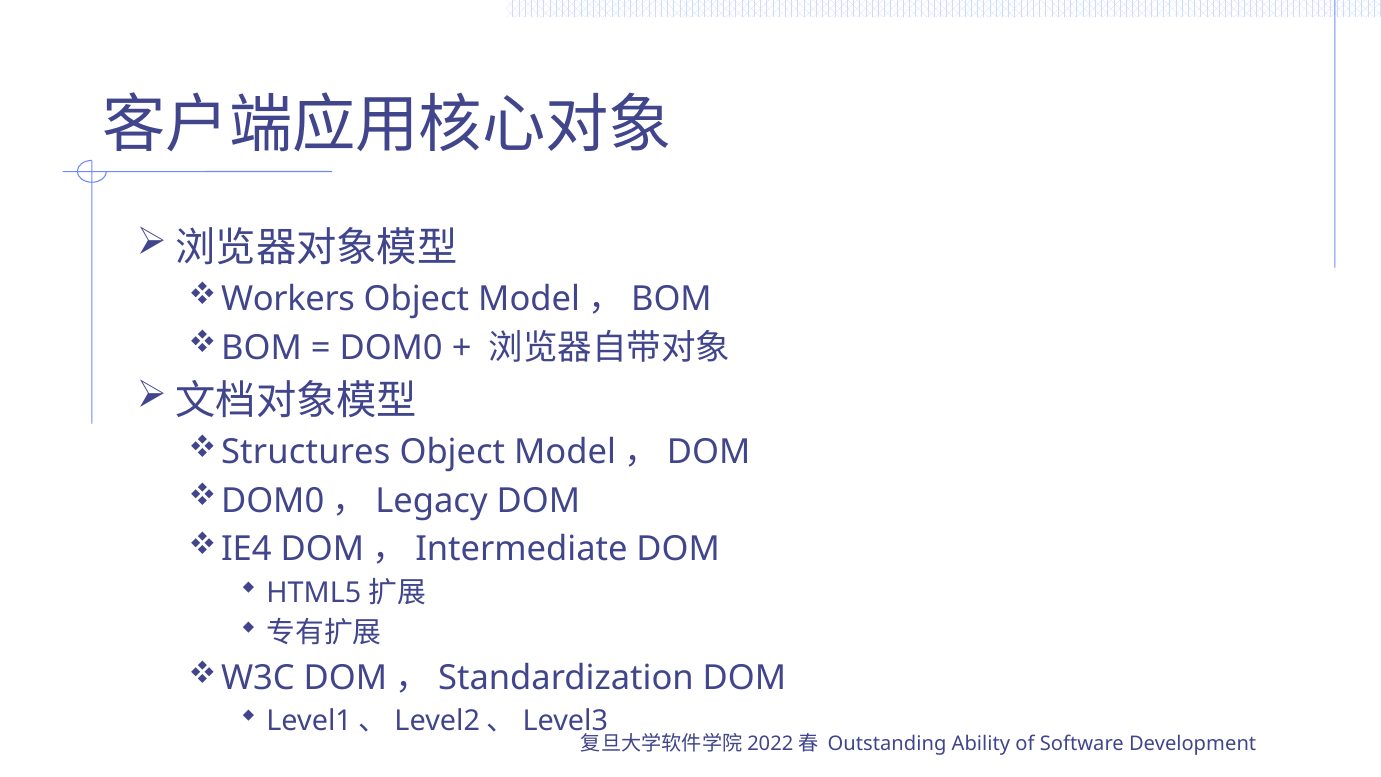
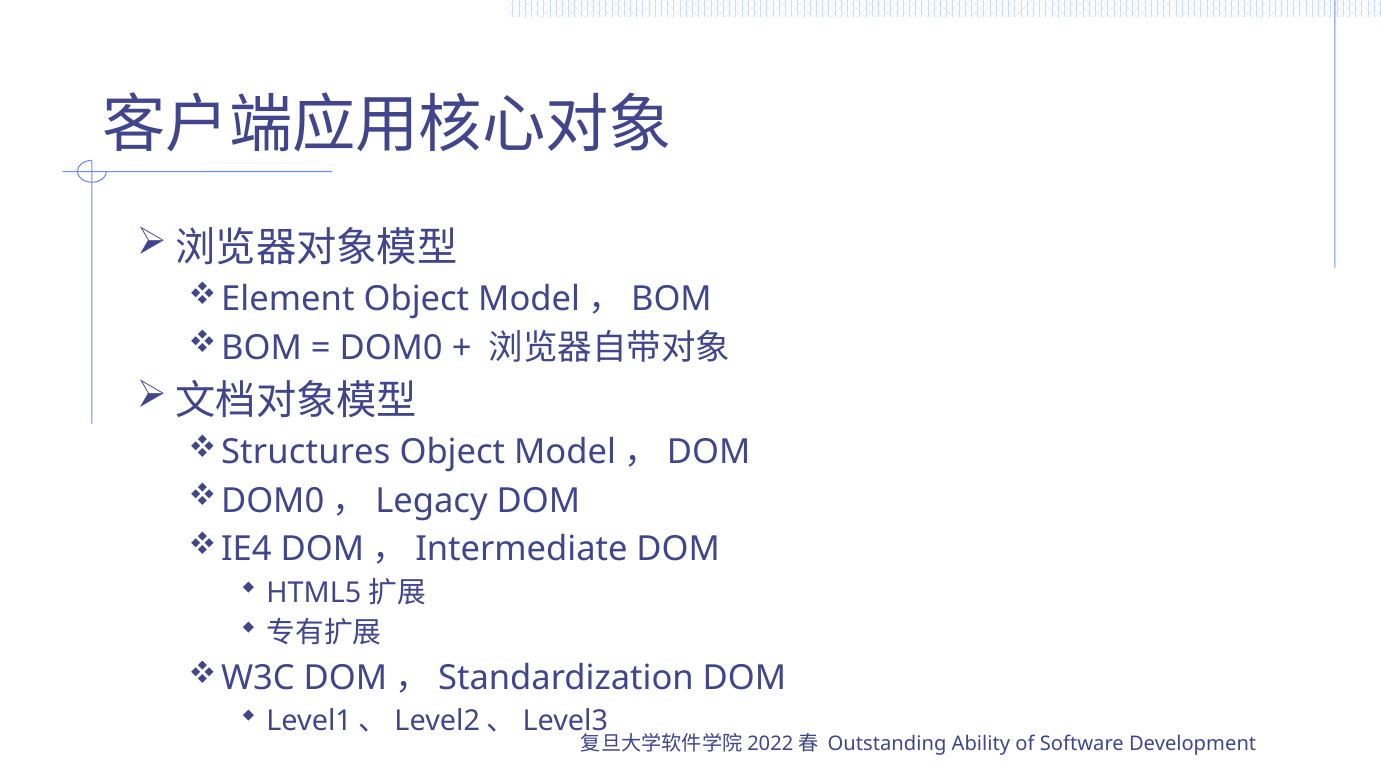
Workers: Workers -> Element (288, 299)
